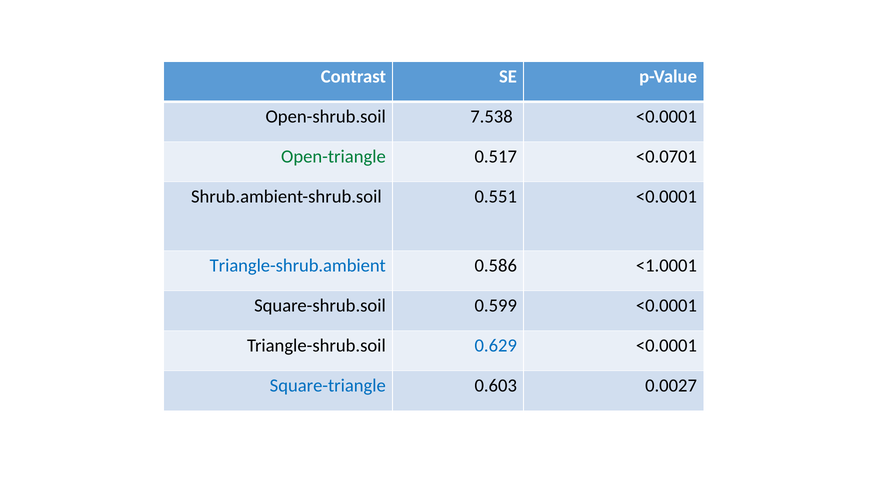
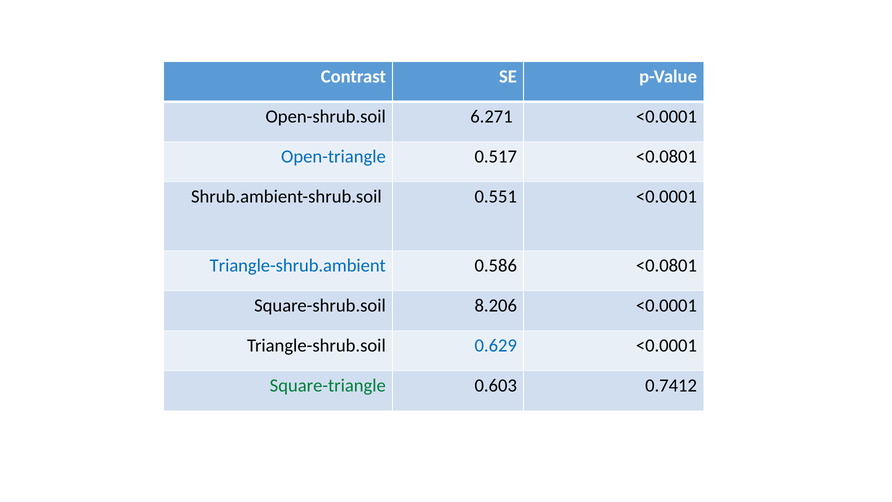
7.538: 7.538 -> 6.271 (491, 117)
Open-triangle colour: green -> blue (333, 157)
0.517 <0.0701: <0.0701 -> <0.0801 (666, 157)
0.586 <1.0001: <1.0001 -> <0.0801 (666, 266)
0.599: 0.599 -> 8.206 (496, 306)
Square-triangle colour: blue -> green (328, 385)
0.0027: 0.0027 -> 0.7412 (671, 385)
